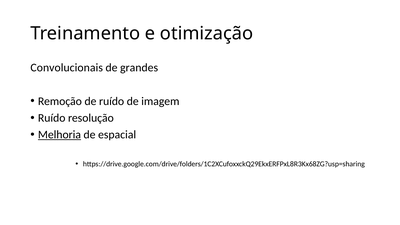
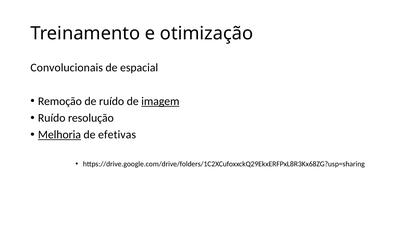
grandes: grandes -> espacial (139, 68)
imagem underline: none -> present (160, 101)
espacial: espacial -> efetivas (117, 135)
